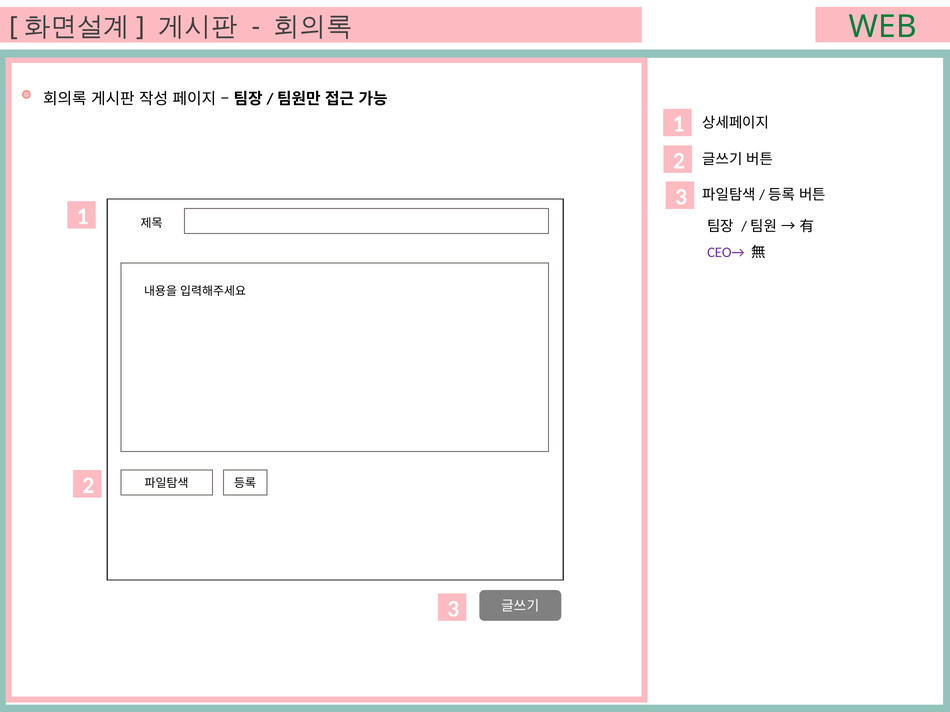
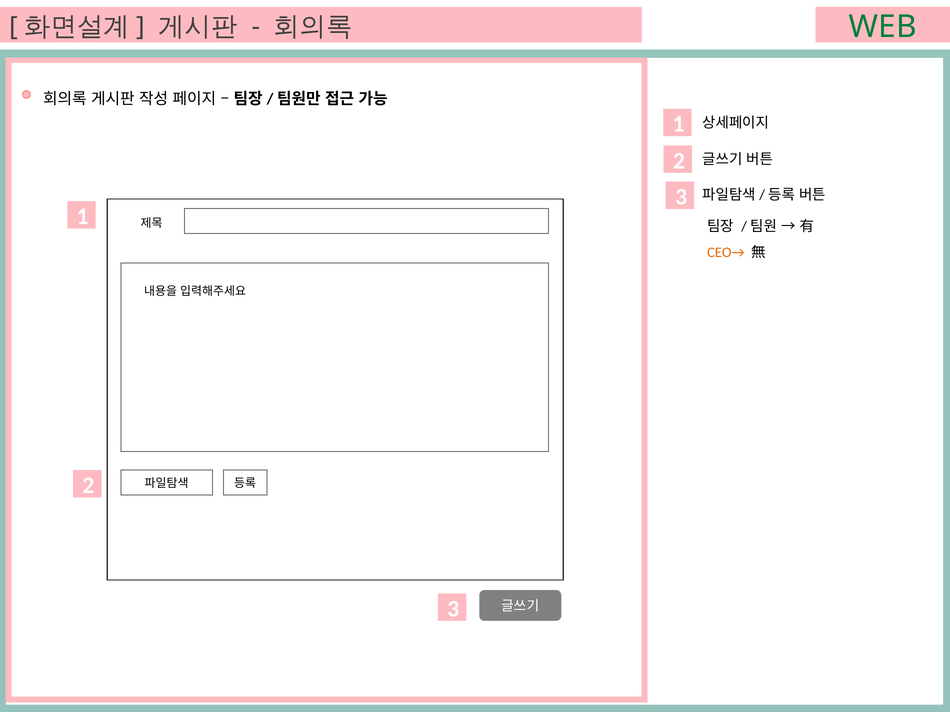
CEO→ colour: purple -> orange (726, 253)
